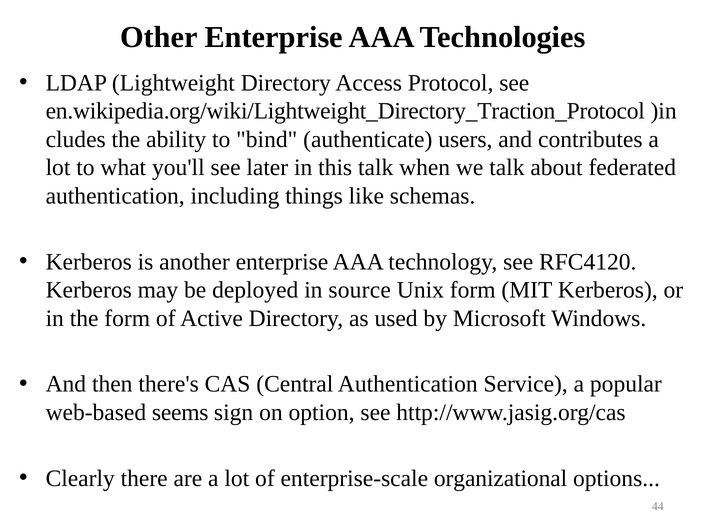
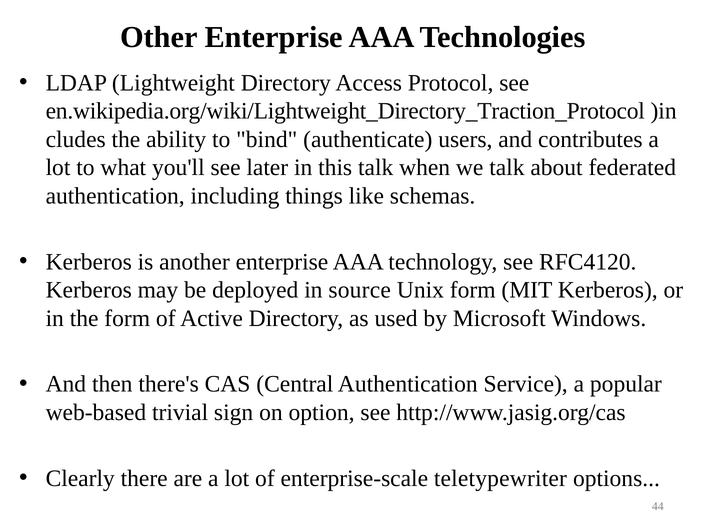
seems: seems -> trivial (180, 412)
organizational: organizational -> teletypewriter (500, 478)
